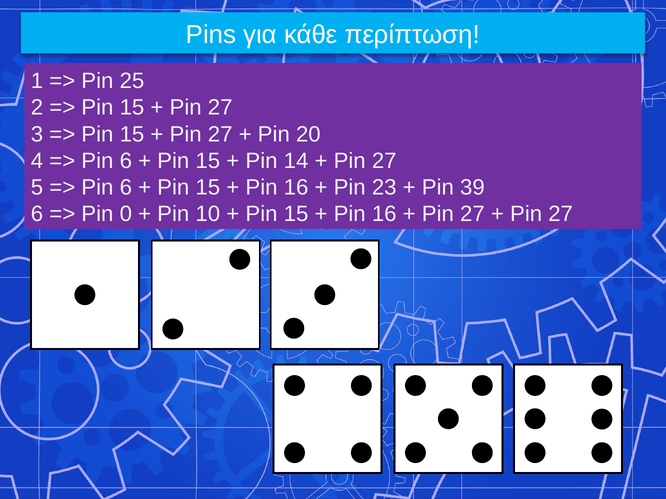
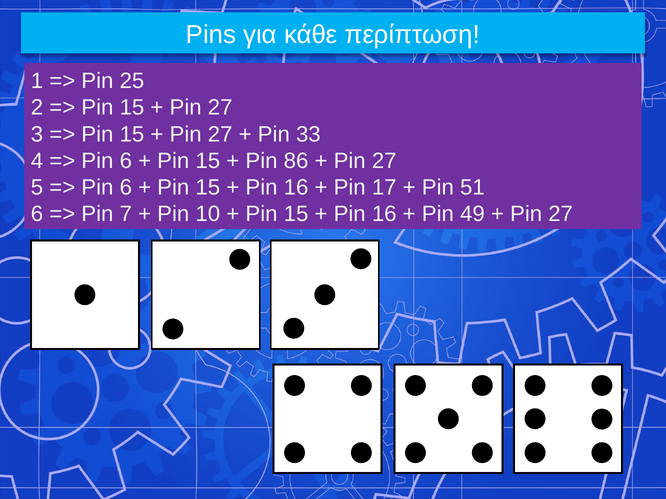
20: 20 -> 33 (308, 134)
14: 14 -> 86 (296, 161)
23: 23 -> 17 (384, 188)
39: 39 -> 51 (472, 188)
0: 0 -> 7 (126, 214)
27: 27 -> 49 (472, 214)
